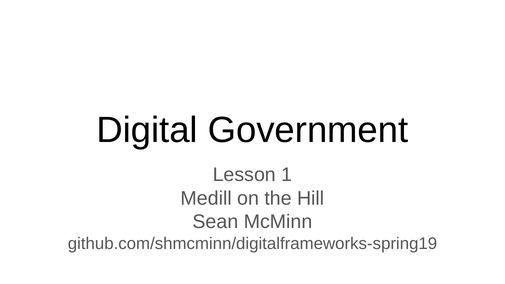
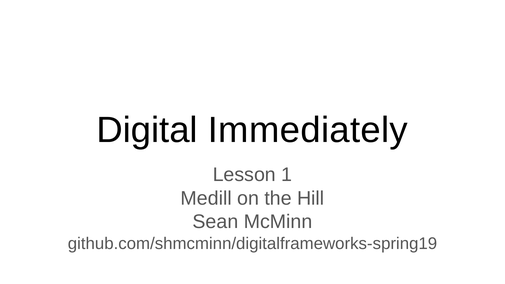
Government: Government -> Immediately (308, 130)
